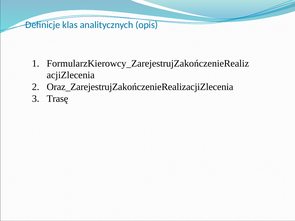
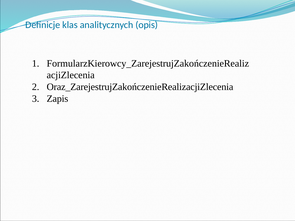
Trasę: Trasę -> Zapis (57, 99)
